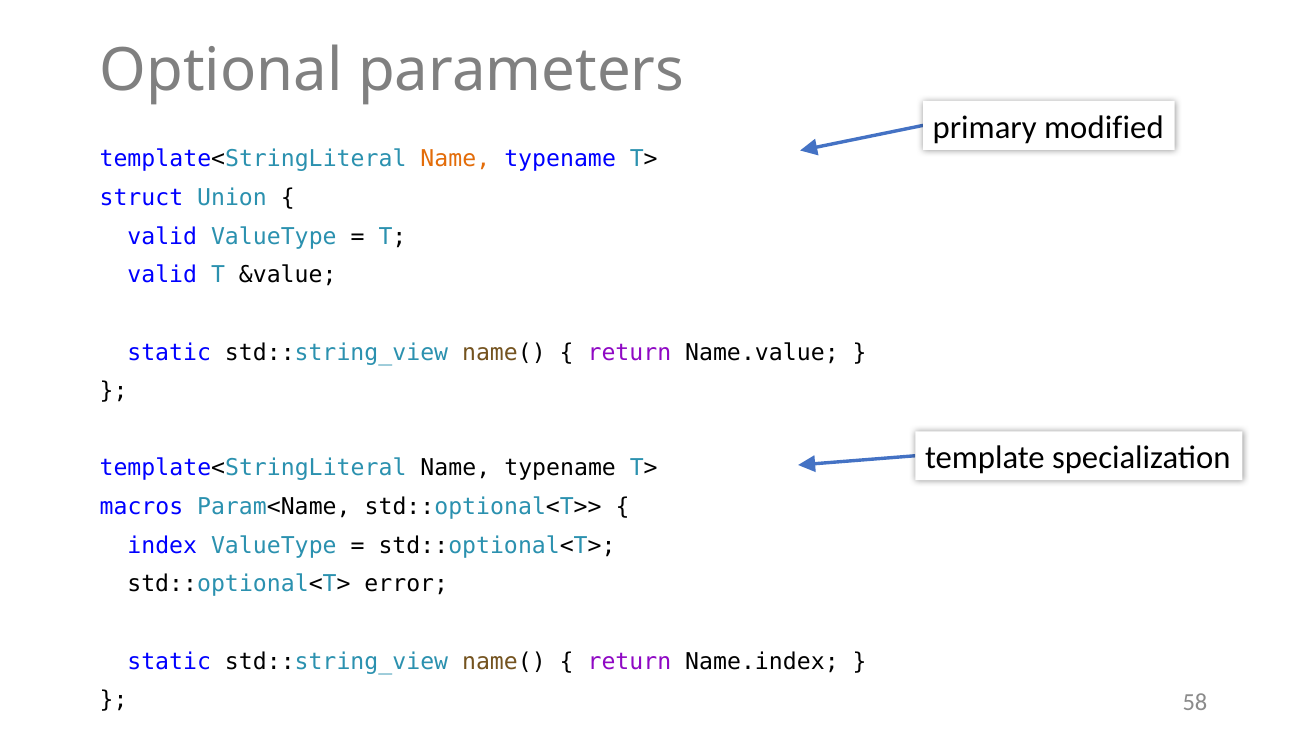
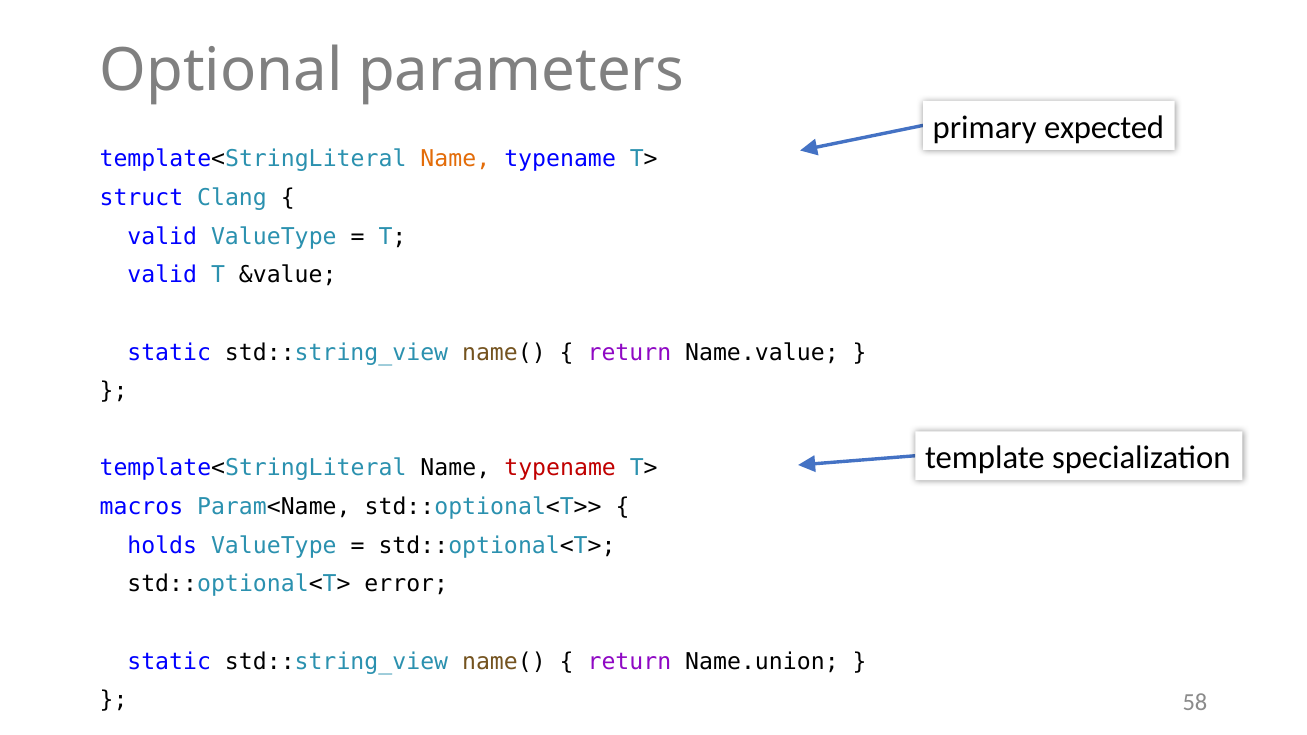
modified: modified -> expected (1104, 128)
Union: Union -> Clang (232, 198)
typename colour: black -> red (560, 468)
index: index -> holds (162, 546)
Name.index: Name.index -> Name.union (762, 662)
